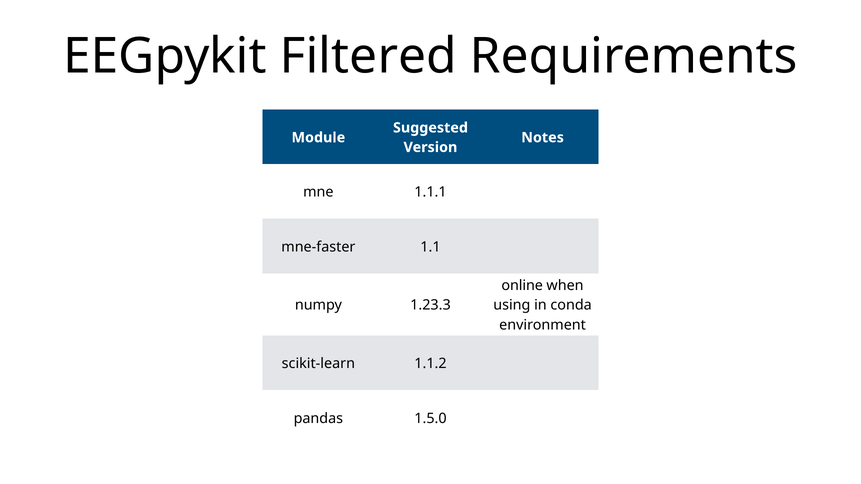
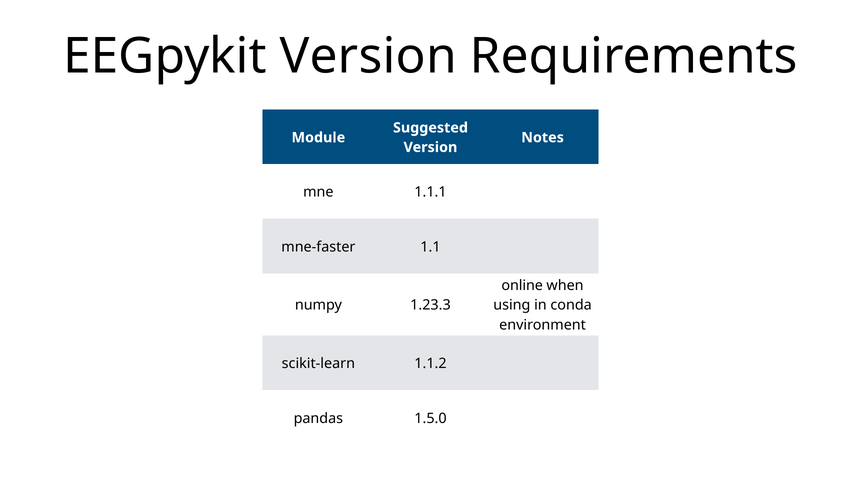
EEGpykit Filtered: Filtered -> Version (368, 56)
